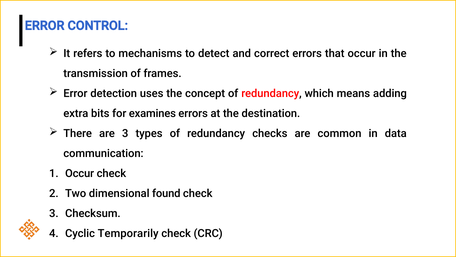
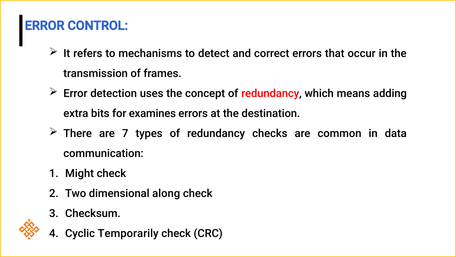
are 3: 3 -> 7 (125, 133)
Occur: Occur -> Might (80, 173)
found: found -> along (166, 193)
